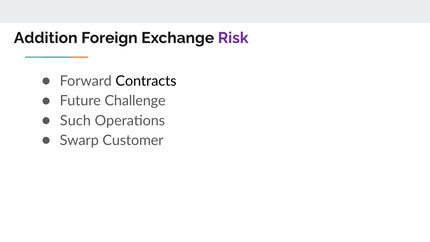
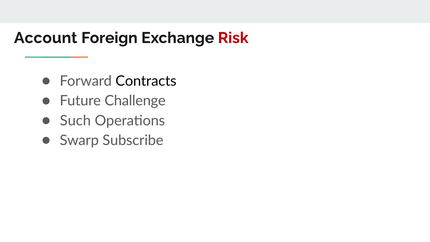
Addition: Addition -> Account (46, 38)
Risk colour: purple -> red (233, 38)
Customer: Customer -> Subscribe (133, 140)
